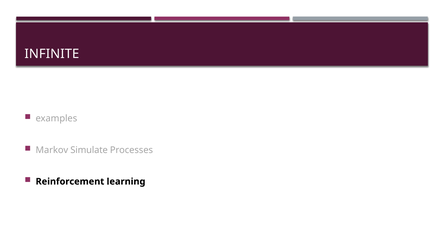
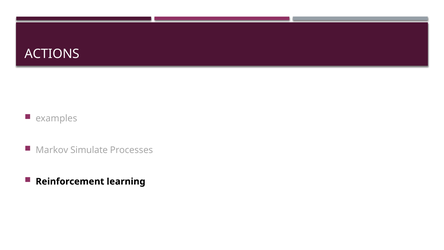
INFINITE: INFINITE -> ACTIONS (52, 54)
